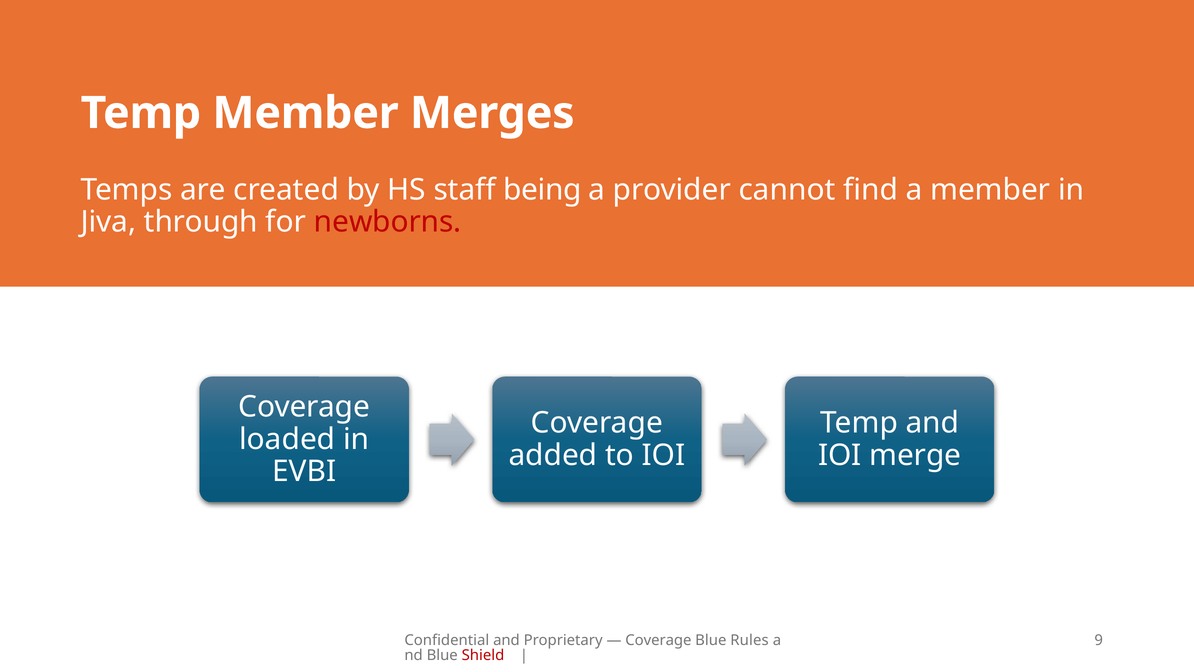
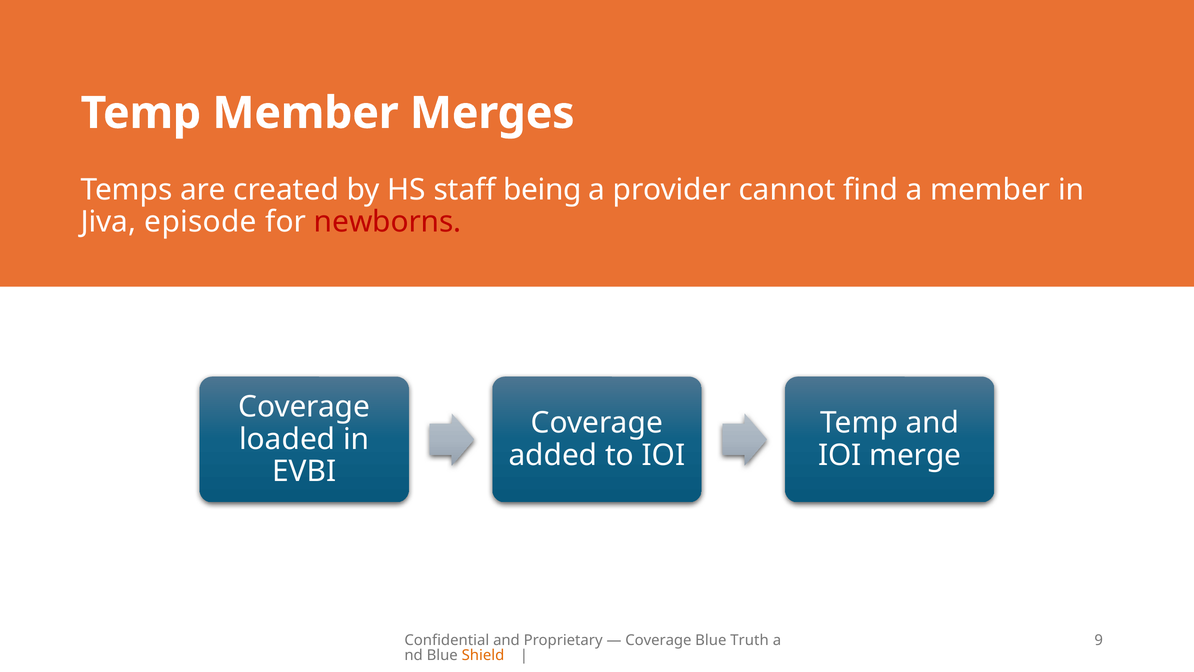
through: through -> episode (201, 222)
Rules: Rules -> Truth (750, 640)
Shield colour: red -> orange (483, 655)
